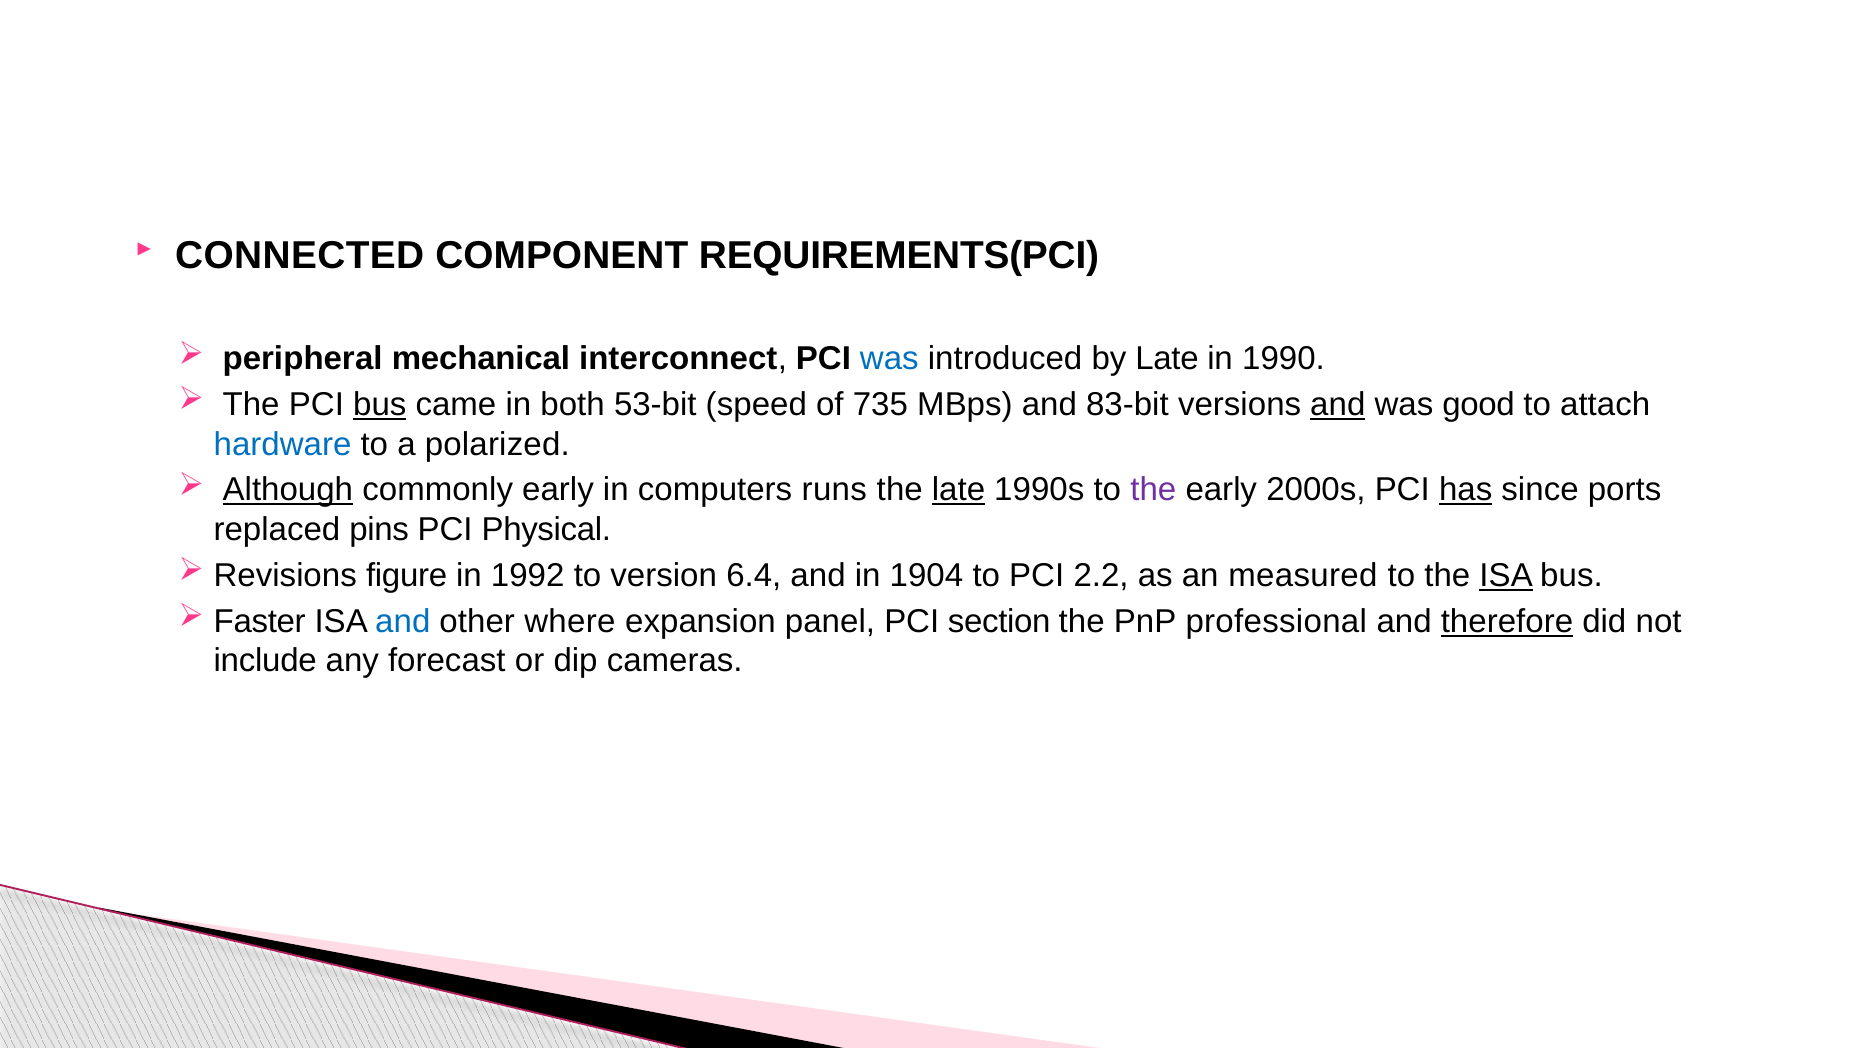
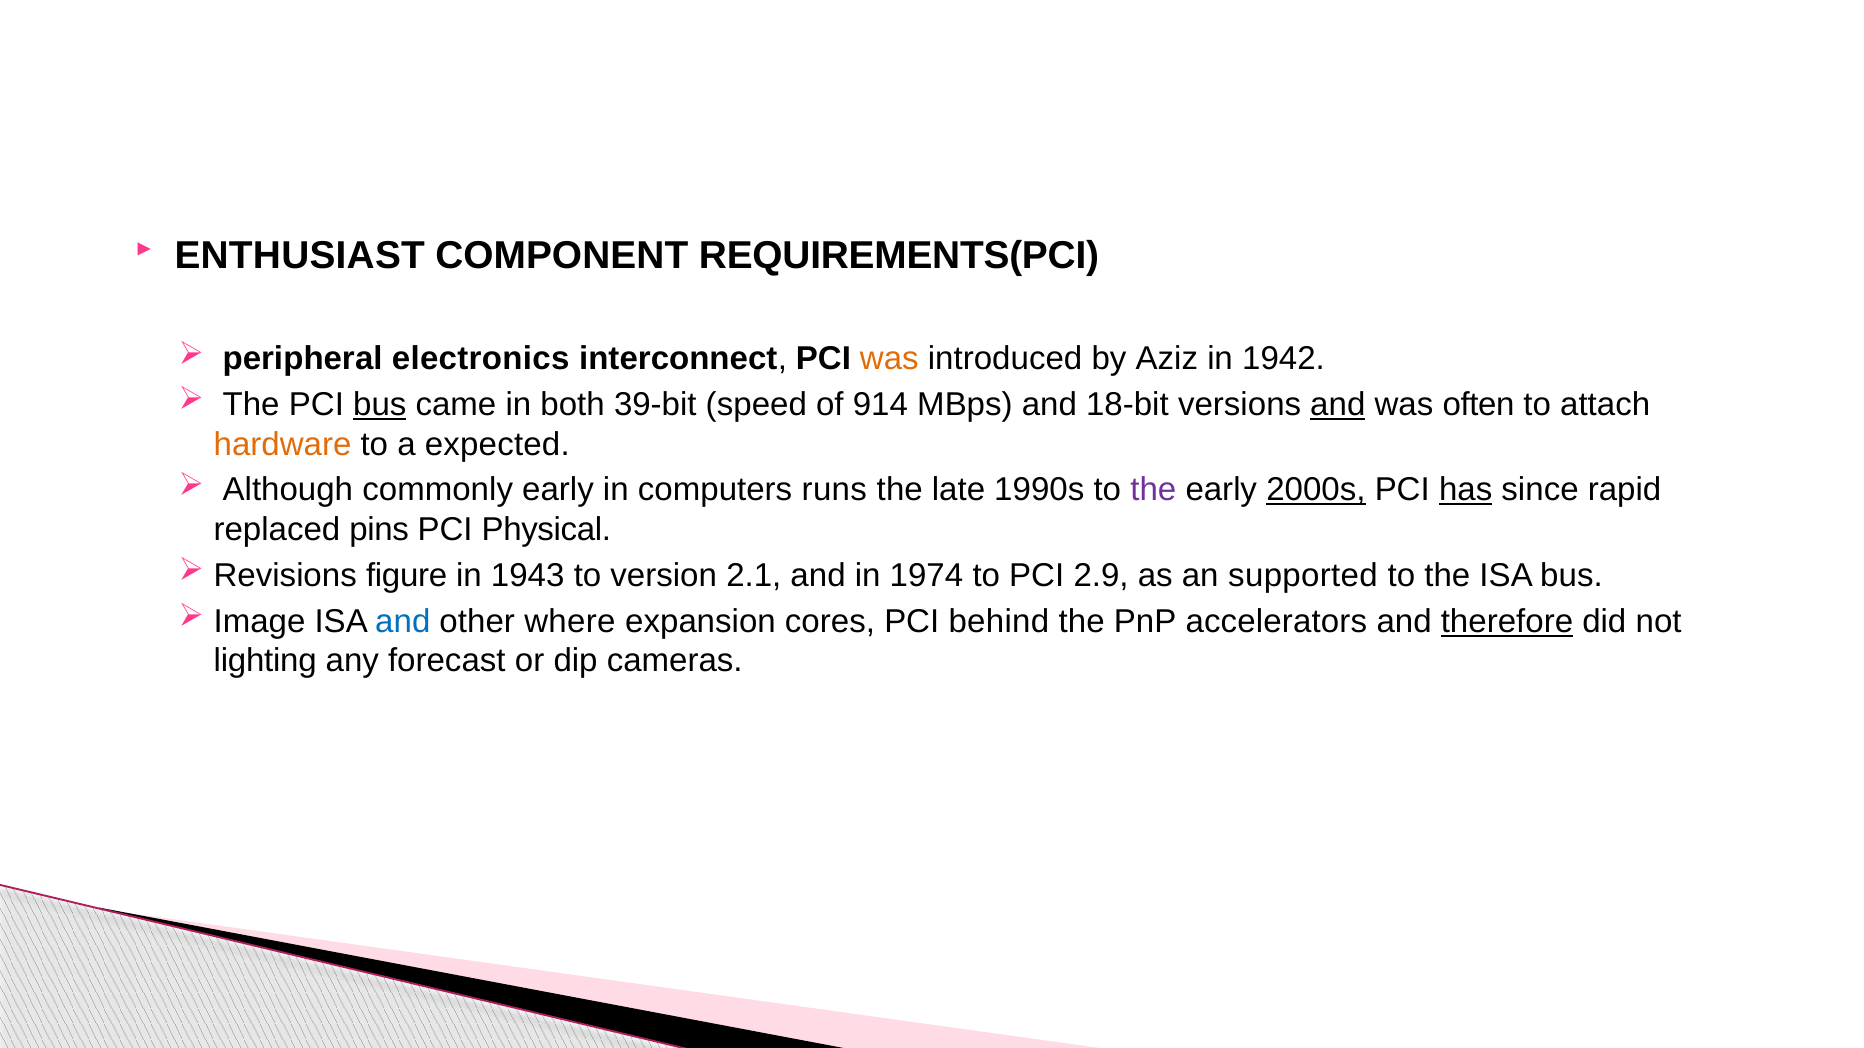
CONNECTED: CONNECTED -> ENTHUSIAST (300, 255)
mechanical: mechanical -> electronics (481, 359)
was colour: blue -> orange (889, 359)
by Late: Late -> Aziz (1167, 359)
1990: 1990 -> 1942 (1284, 359)
53-bit: 53-bit -> 39-bit (655, 405)
735: 735 -> 914 (880, 405)
83-bit: 83-bit -> 18-bit (1127, 405)
good: good -> often (1479, 405)
hardware colour: blue -> orange (283, 444)
polarized: polarized -> expected (497, 444)
Although underline: present -> none (288, 490)
late underline: present -> none (959, 490)
2000s underline: none -> present (1316, 490)
ports: ports -> rapid (1625, 490)
1992: 1992 -> 1943 (528, 576)
6.4: 6.4 -> 2.1 (754, 576)
1904: 1904 -> 1974 (926, 576)
2.2: 2.2 -> 2.9 (1101, 576)
measured: measured -> supported (1303, 576)
ISA underline: present -> none (1506, 576)
Faster: Faster -> Image (260, 622)
panel: panel -> cores (830, 622)
section: section -> behind (999, 622)
professional: professional -> accelerators (1276, 622)
include: include -> lighting (265, 661)
